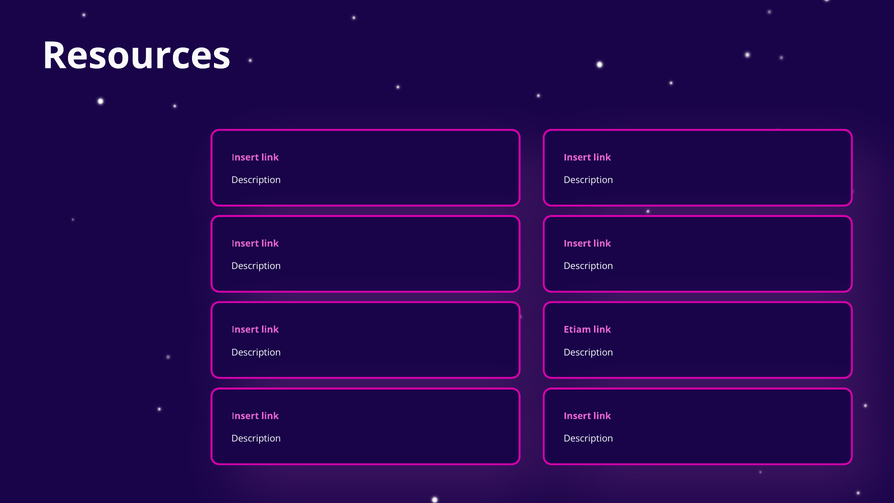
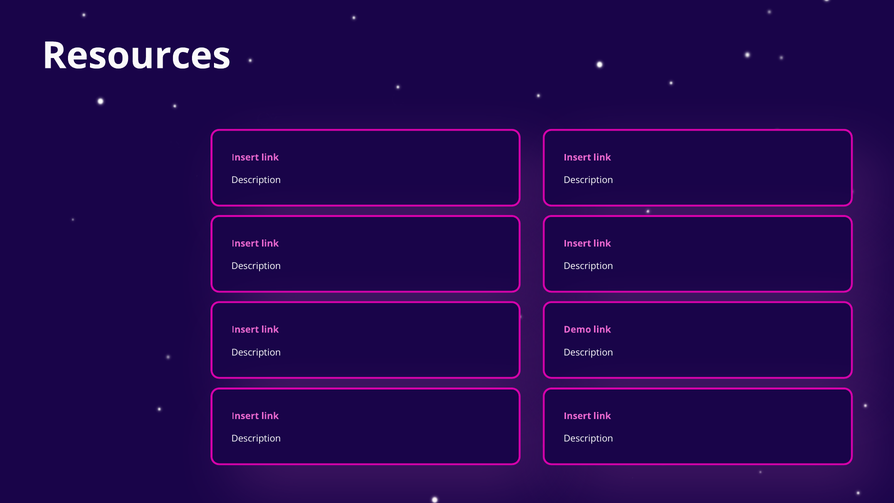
Etiam: Etiam -> Demo (577, 329)
